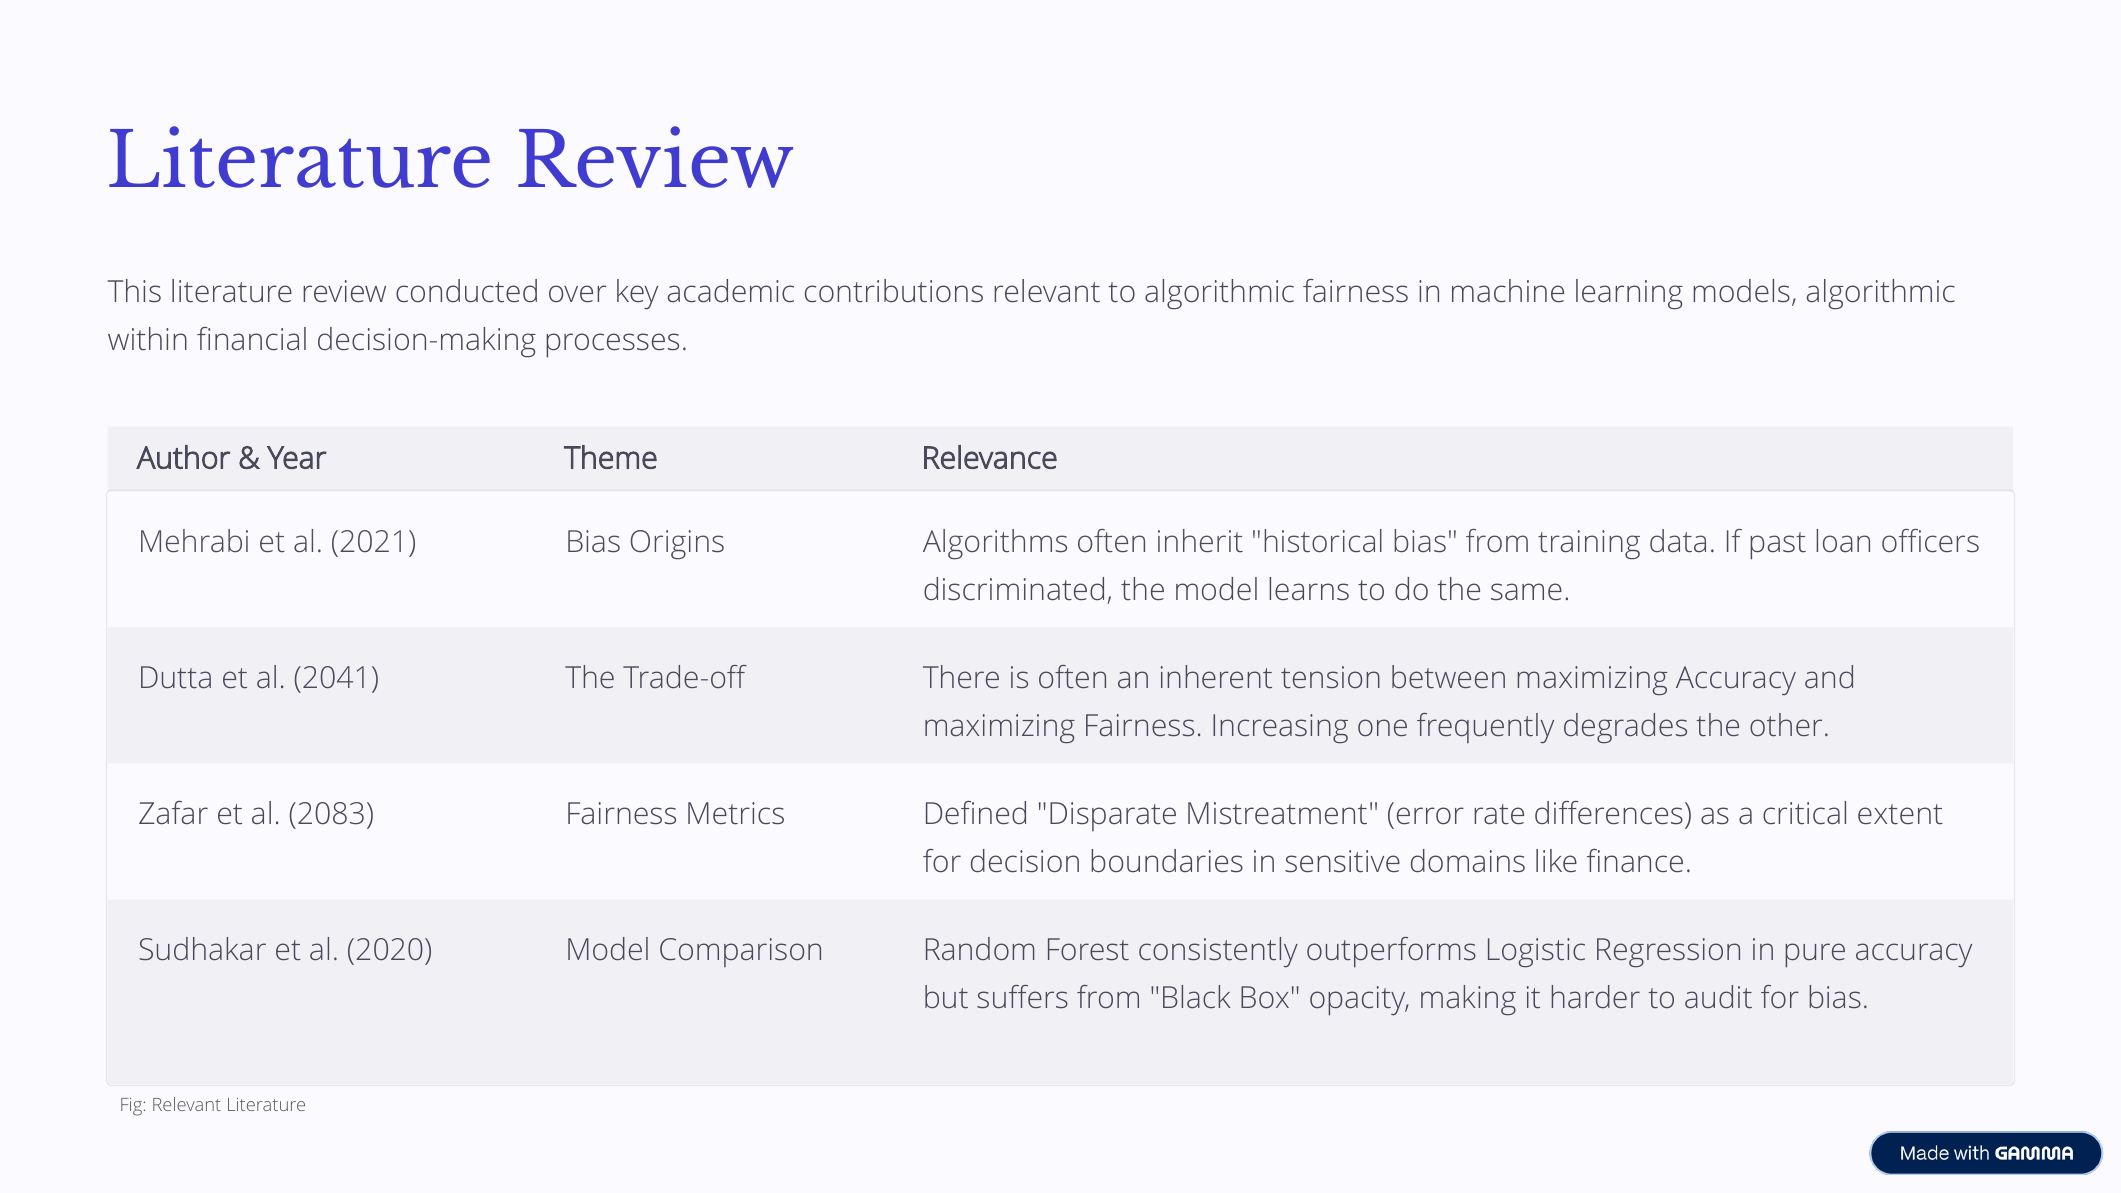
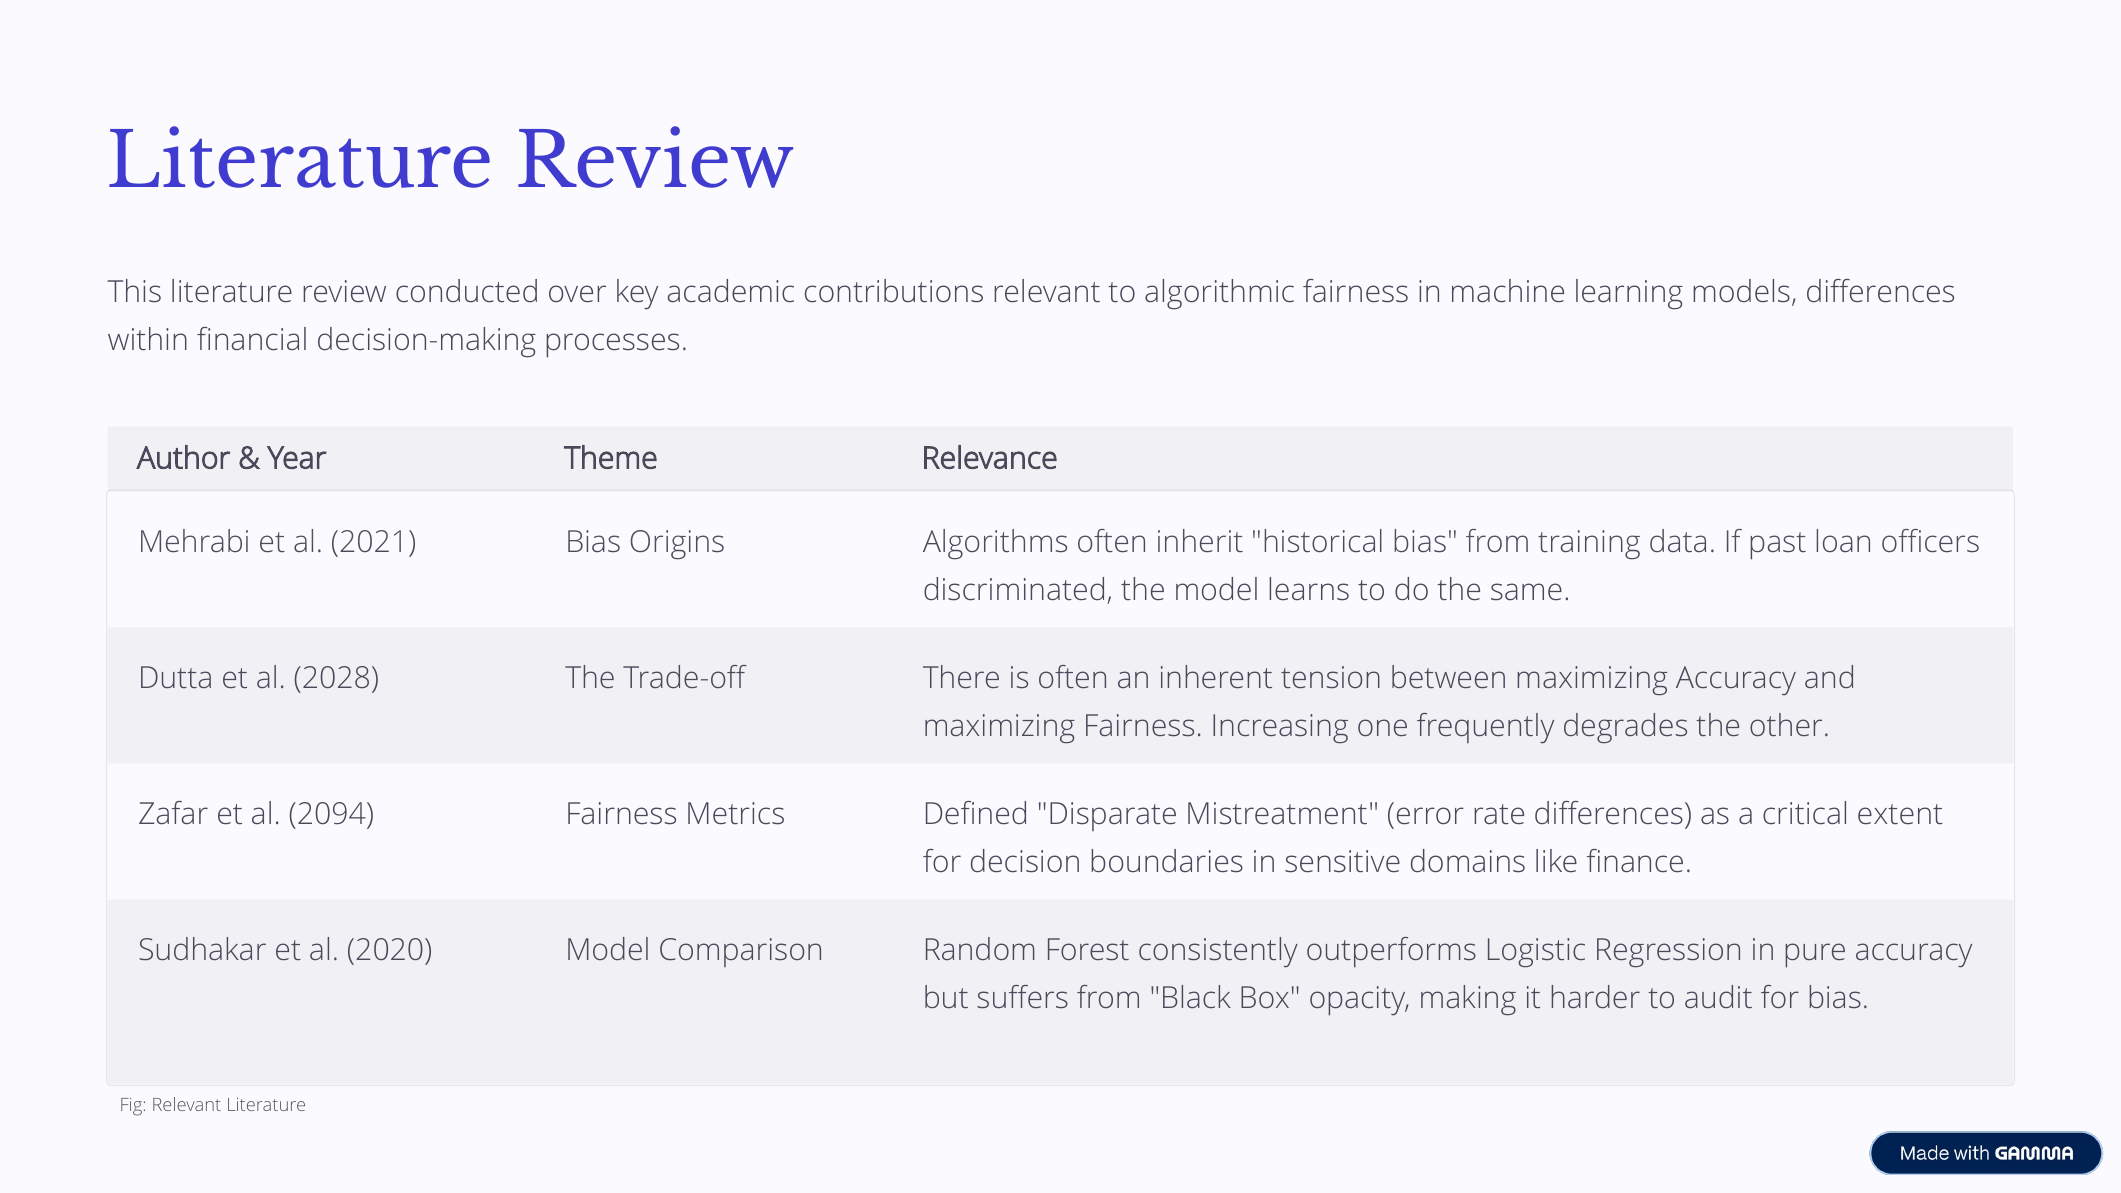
models algorithmic: algorithmic -> differences (1881, 292)
2041: 2041 -> 2028 (336, 679)
2083: 2083 -> 2094 (331, 815)
